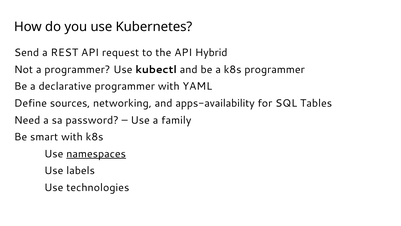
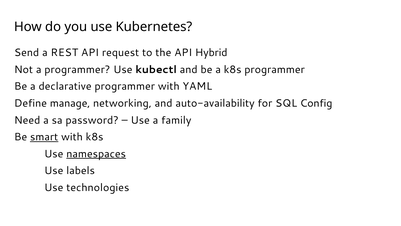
sources: sources -> manage (70, 103)
apps-availability: apps-availability -> auto-availability (215, 103)
Tables: Tables -> Config (316, 103)
smart underline: none -> present (44, 137)
